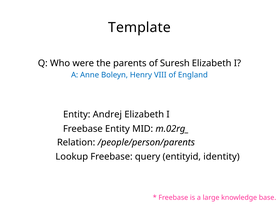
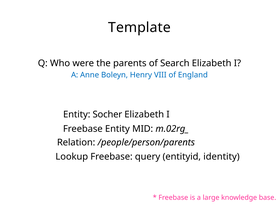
Suresh: Suresh -> Search (175, 63)
Andrej: Andrej -> Socher (107, 115)
